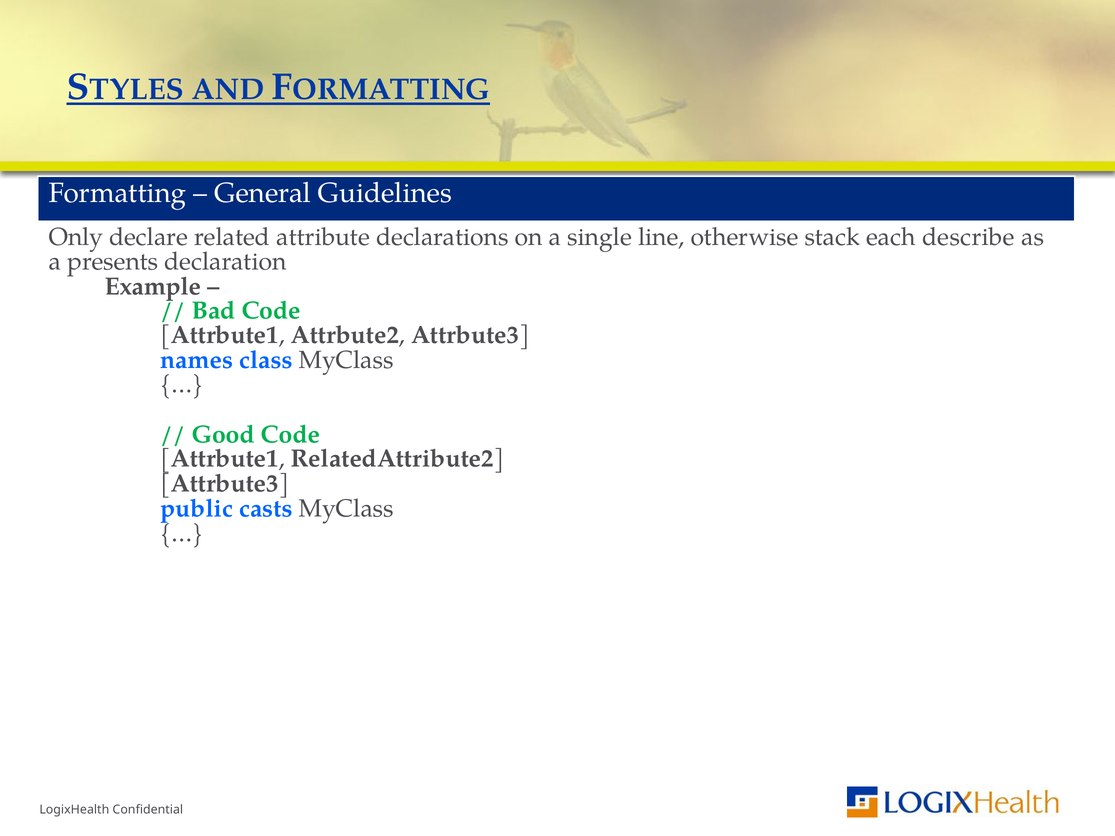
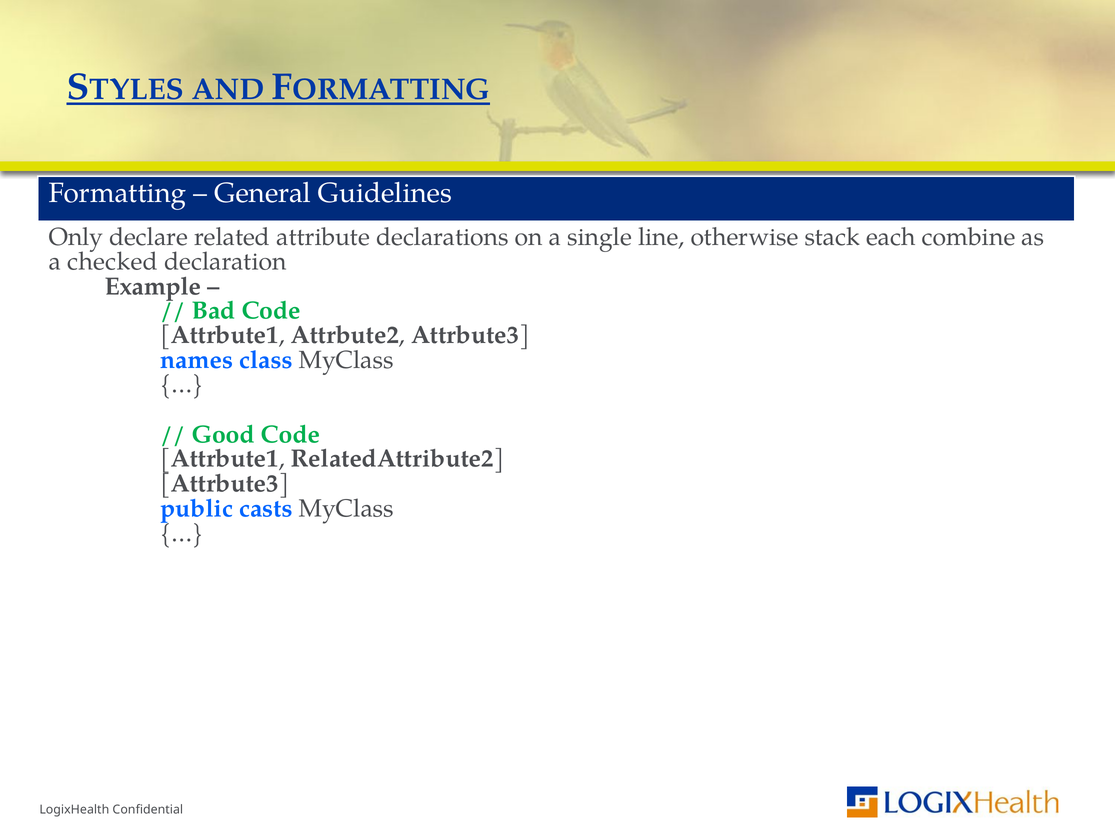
describe: describe -> combine (969, 237)
presents: presents -> checked (113, 262)
